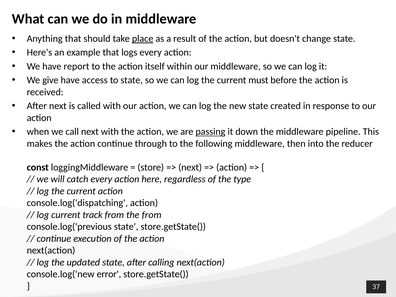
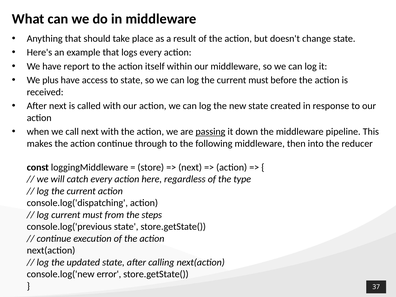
place underline: present -> none (143, 39)
give: give -> plus (50, 80)
log current track: track -> must (93, 215)
the from: from -> steps (152, 215)
